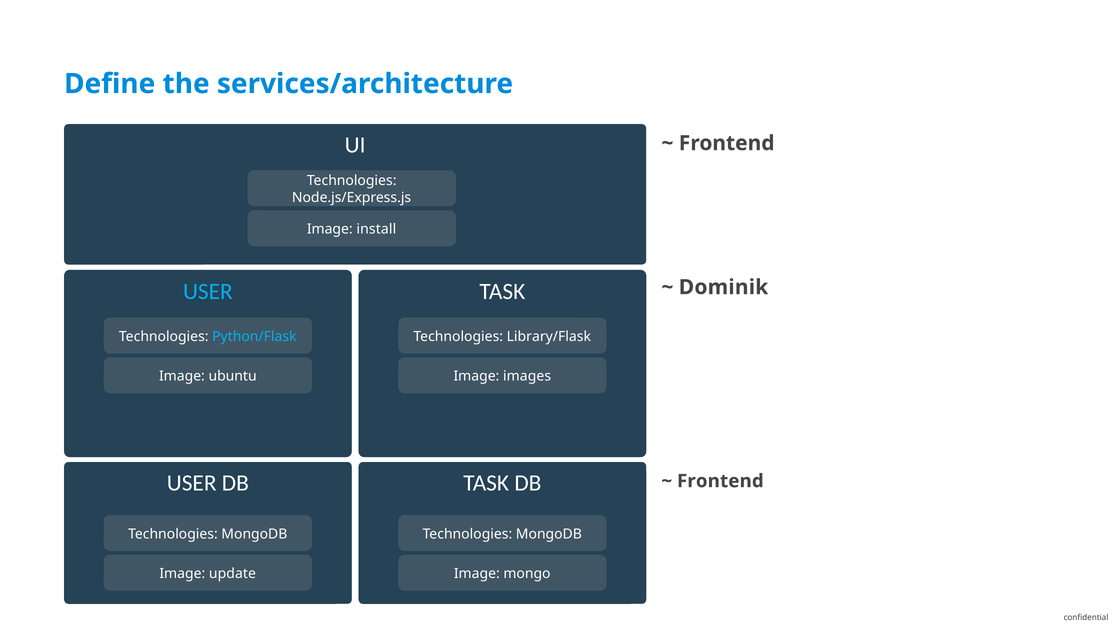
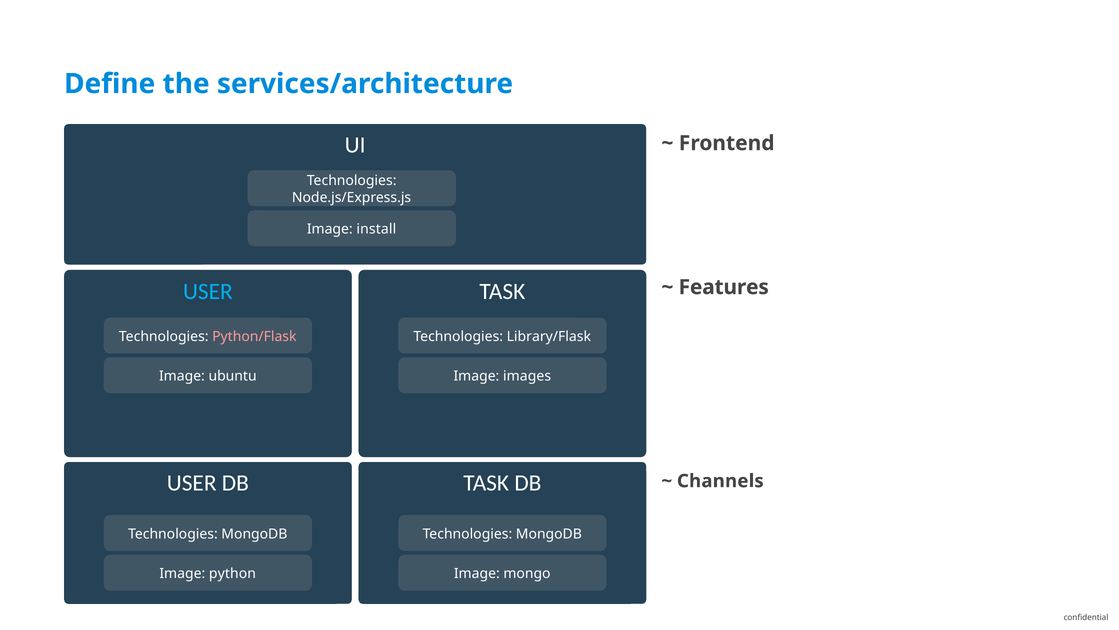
Dominik: Dominik -> Features (724, 287)
Python/Flask colour: light blue -> pink (254, 336)
Frontend: Frontend -> Channels (720, 481)
update: update -> python (232, 573)
